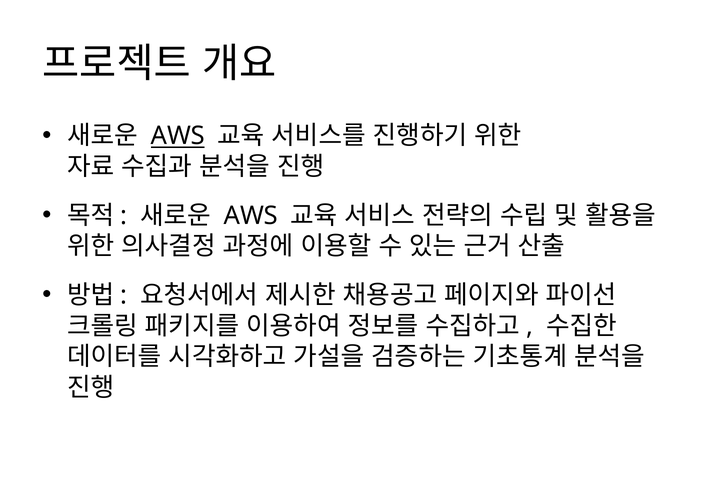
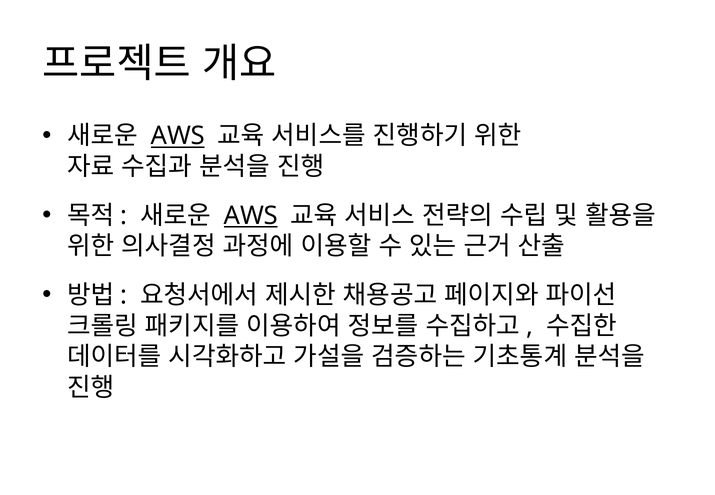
AWS underline: none -> present (251, 216)
